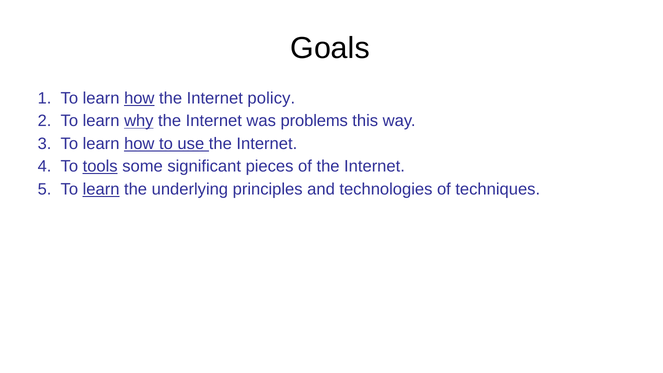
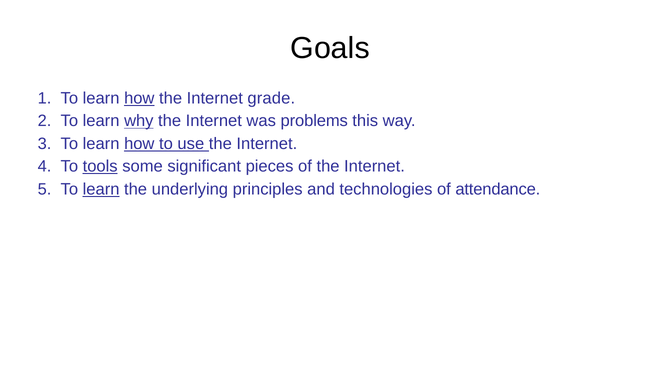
policy: policy -> grade (271, 98)
techniques: techniques -> attendance (498, 189)
